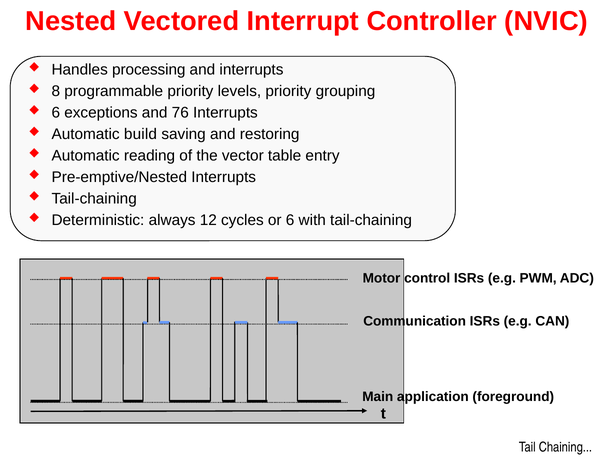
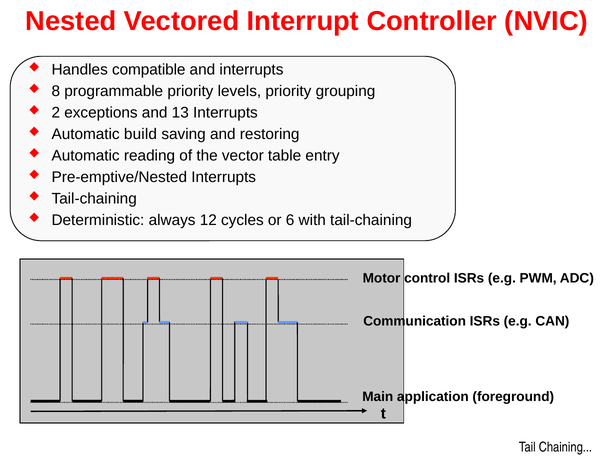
processing: processing -> compatible (149, 70)
6: 6 -> 2 (56, 113)
76: 76 -> 13 (180, 113)
